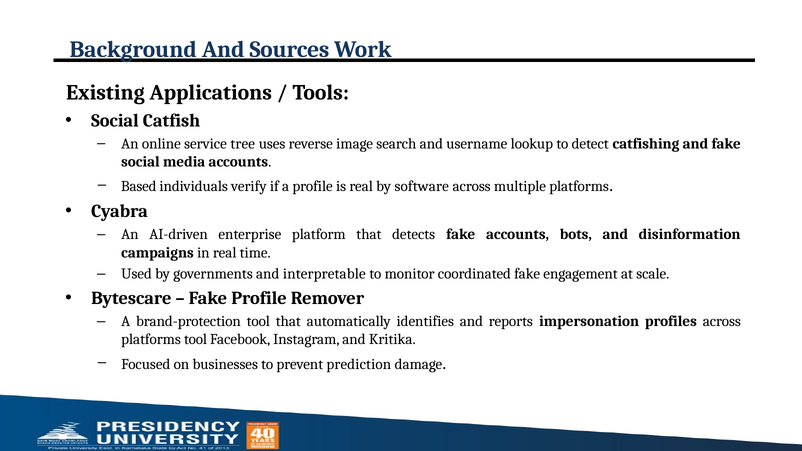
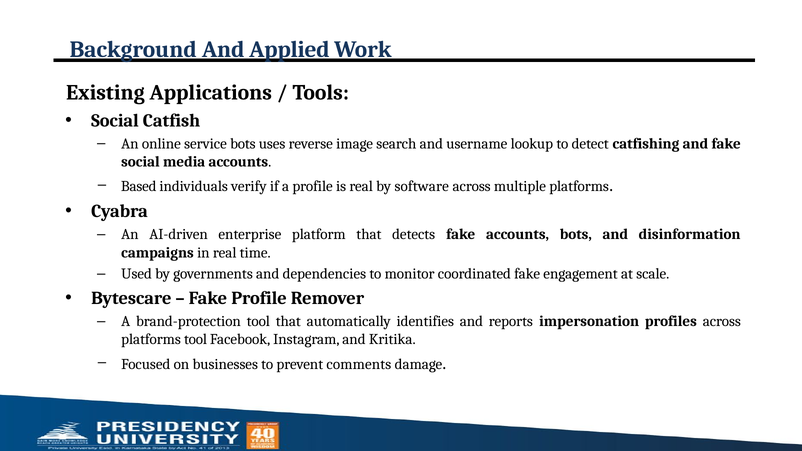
Sources: Sources -> Applied (289, 50)
service tree: tree -> bots (243, 144)
interpretable: interpretable -> dependencies (324, 274)
prediction: prediction -> comments (359, 364)
